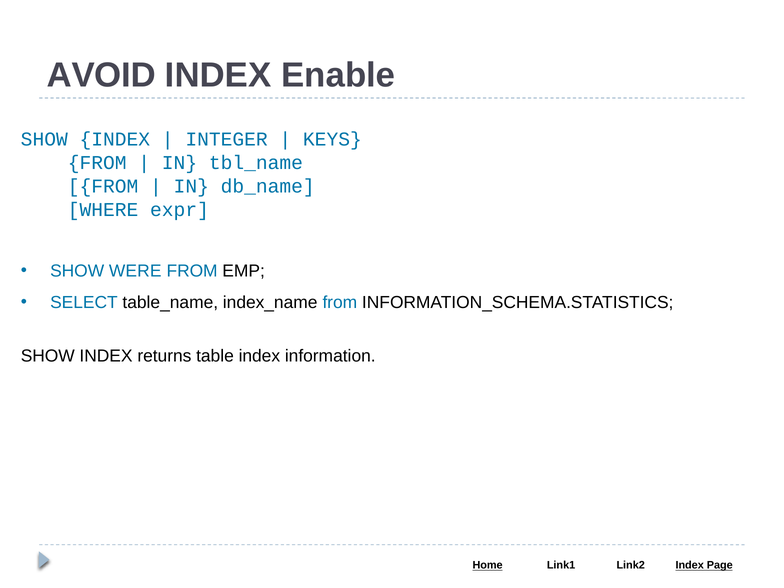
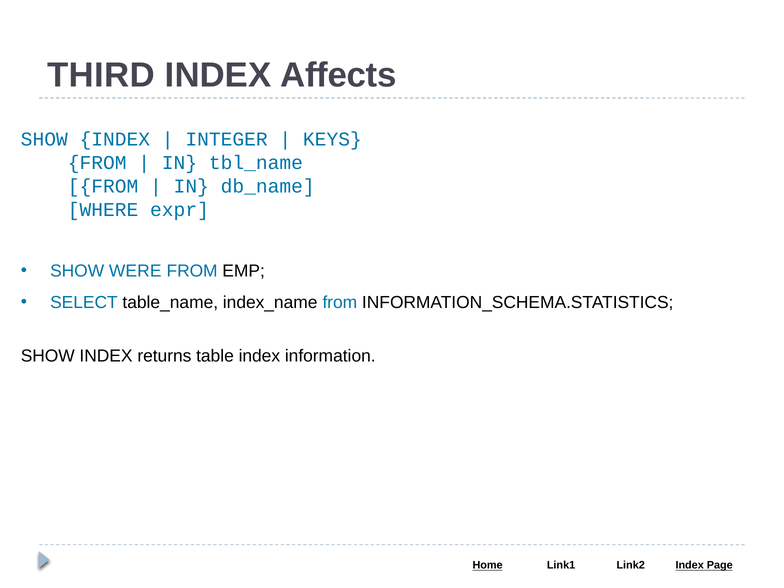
AVOID: AVOID -> THIRD (101, 75)
Enable: Enable -> Affects (338, 75)
